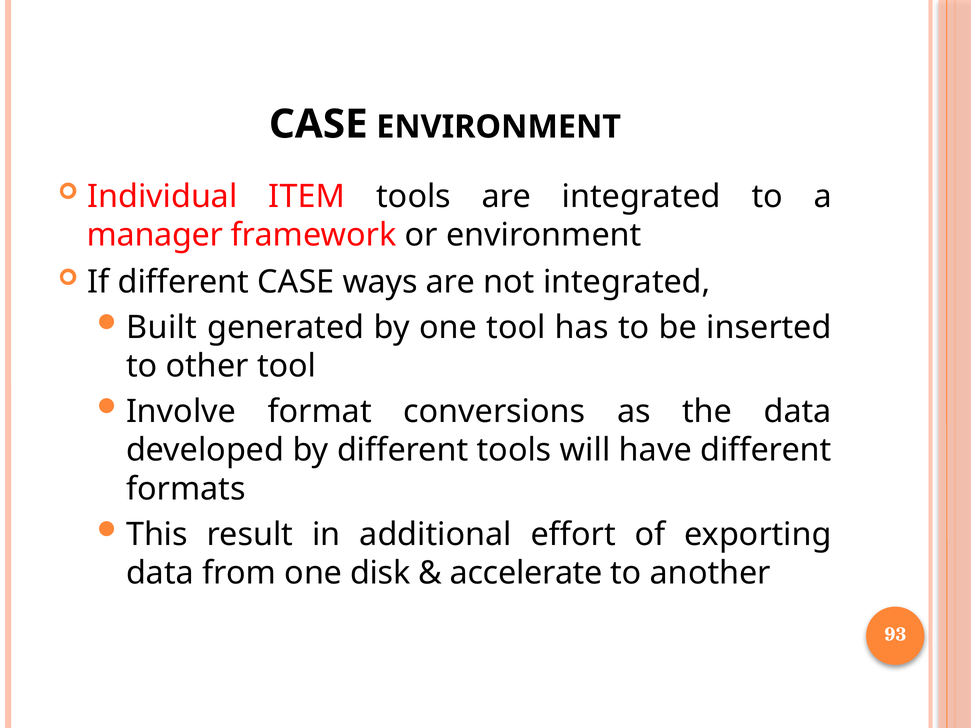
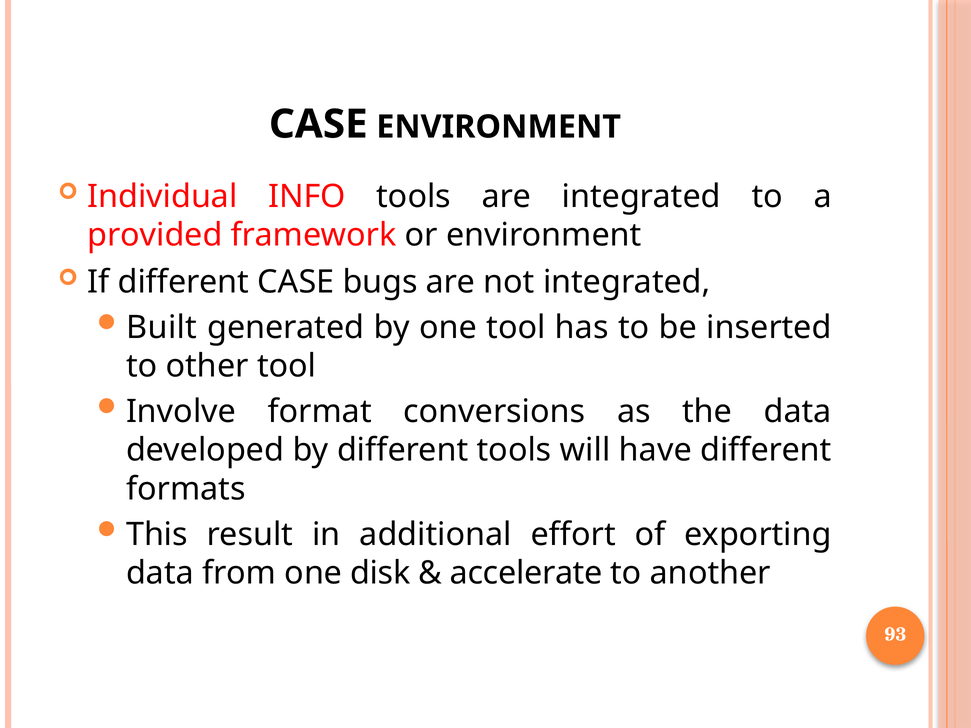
ITEM: ITEM -> INFO (307, 196)
manager: manager -> provided (155, 235)
ways: ways -> bugs (380, 282)
